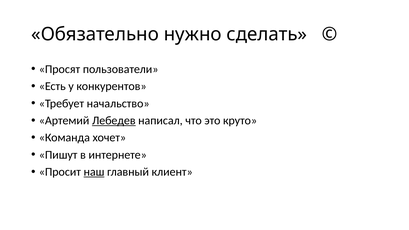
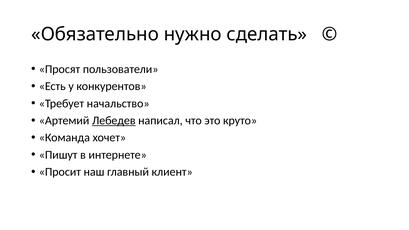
наш underline: present -> none (94, 172)
